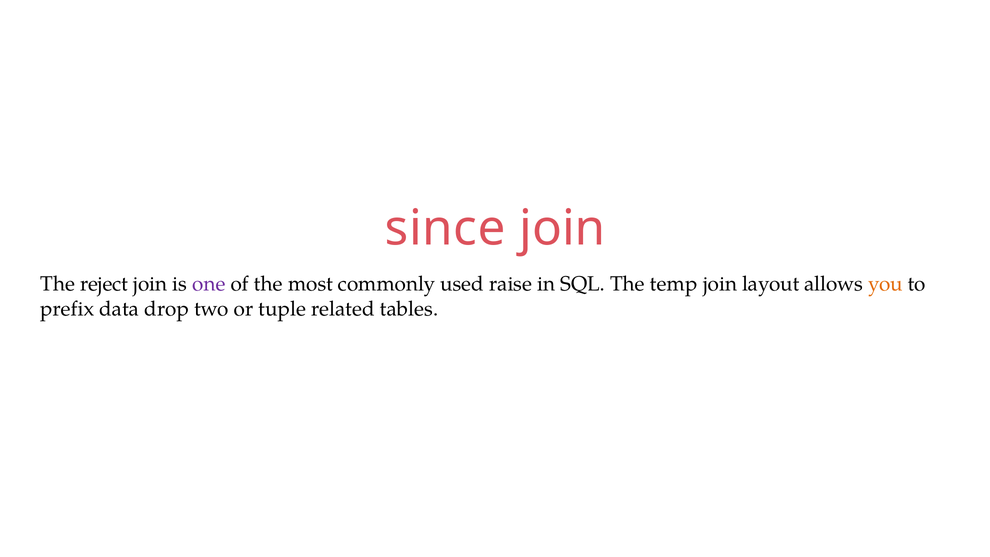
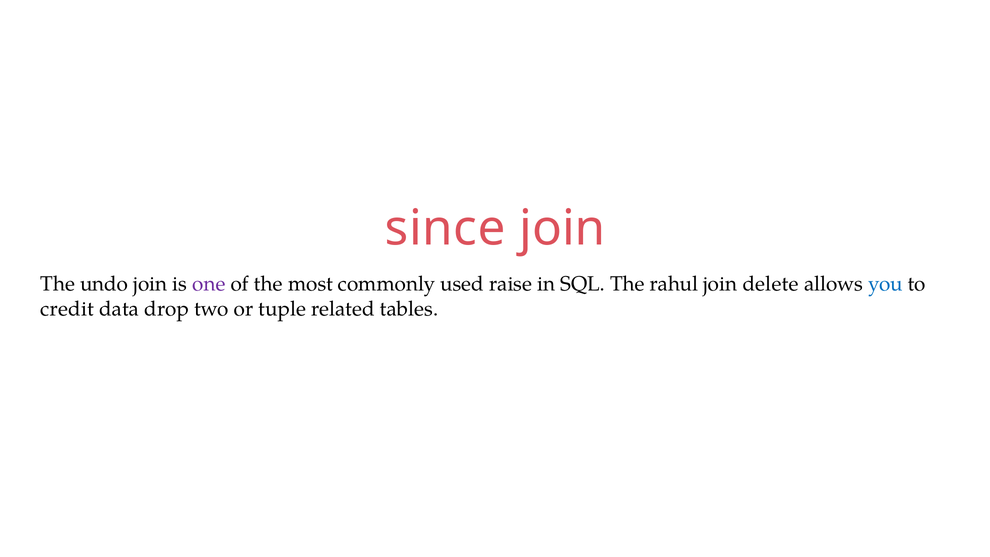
reject: reject -> undo (104, 284)
temp: temp -> rahul (674, 284)
layout: layout -> delete (771, 284)
you colour: orange -> blue (885, 284)
prefix: prefix -> credit (67, 309)
